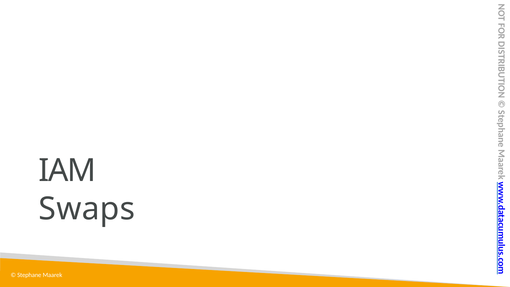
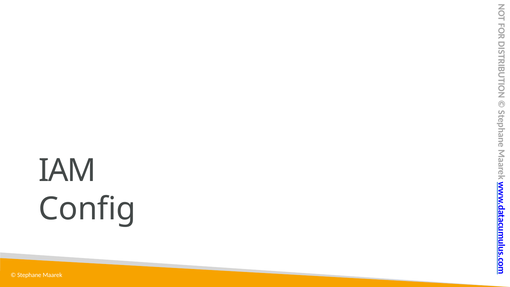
Swaps: Swaps -> Config (87, 209)
